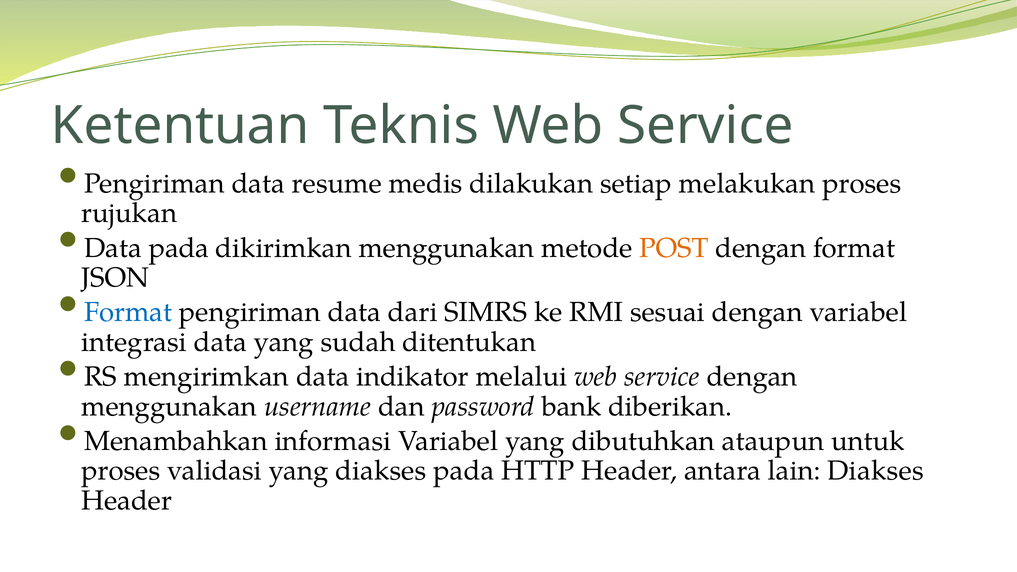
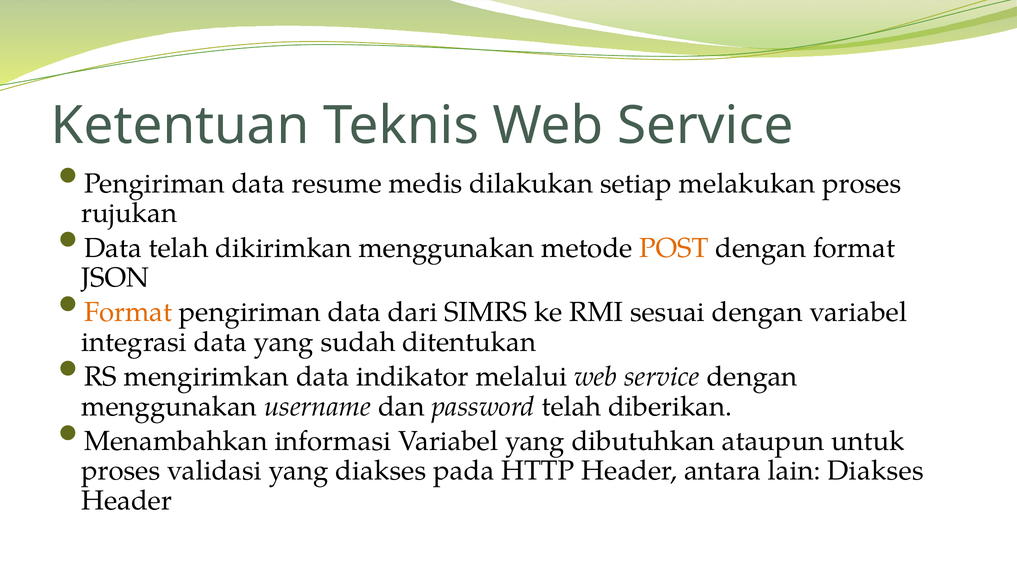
Data pada: pada -> telah (179, 248)
Format colour: blue -> orange (128, 312)
password bank: bank -> telah (571, 407)
